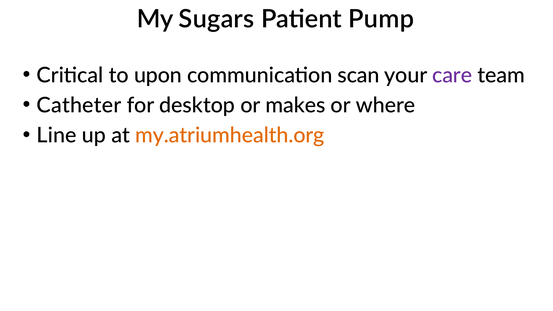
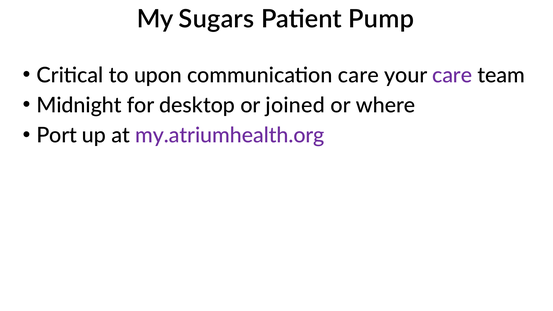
communication scan: scan -> care (358, 75)
Catheter: Catheter -> Midnight (79, 105)
makes: makes -> joined (295, 105)
Line: Line -> Port (57, 136)
my.atriumhealth.org colour: orange -> purple (230, 136)
